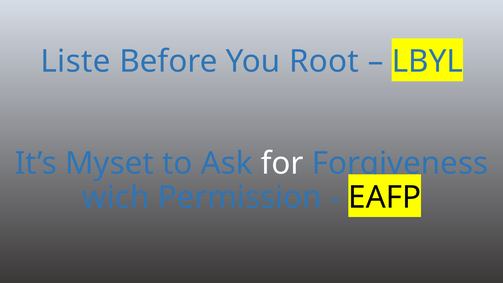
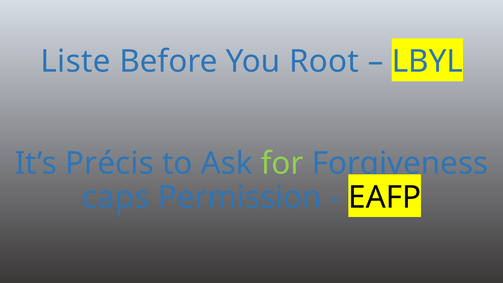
Myset: Myset -> Précis (109, 163)
for colour: white -> light green (282, 163)
wich: wich -> caps (116, 197)
